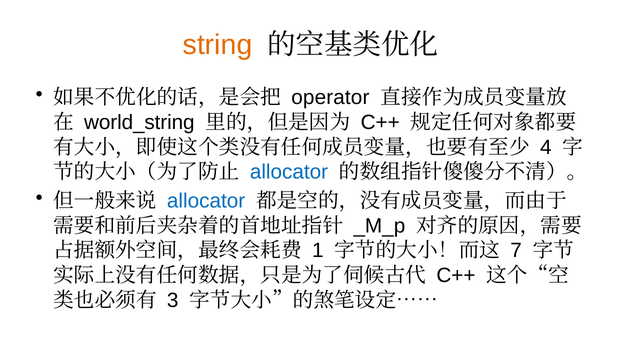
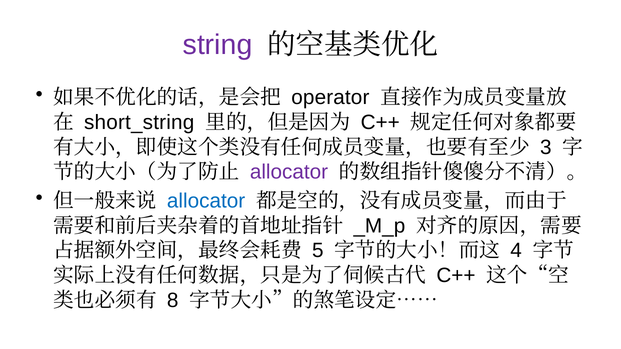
string colour: orange -> purple (218, 45)
world_string: world_string -> short_string (139, 123)
4: 4 -> 3 (546, 147)
allocator colour: blue -> purple (289, 172)
1: 1 -> 5 (318, 251)
7: 7 -> 4 (516, 251)
3: 3 -> 8 (173, 301)
